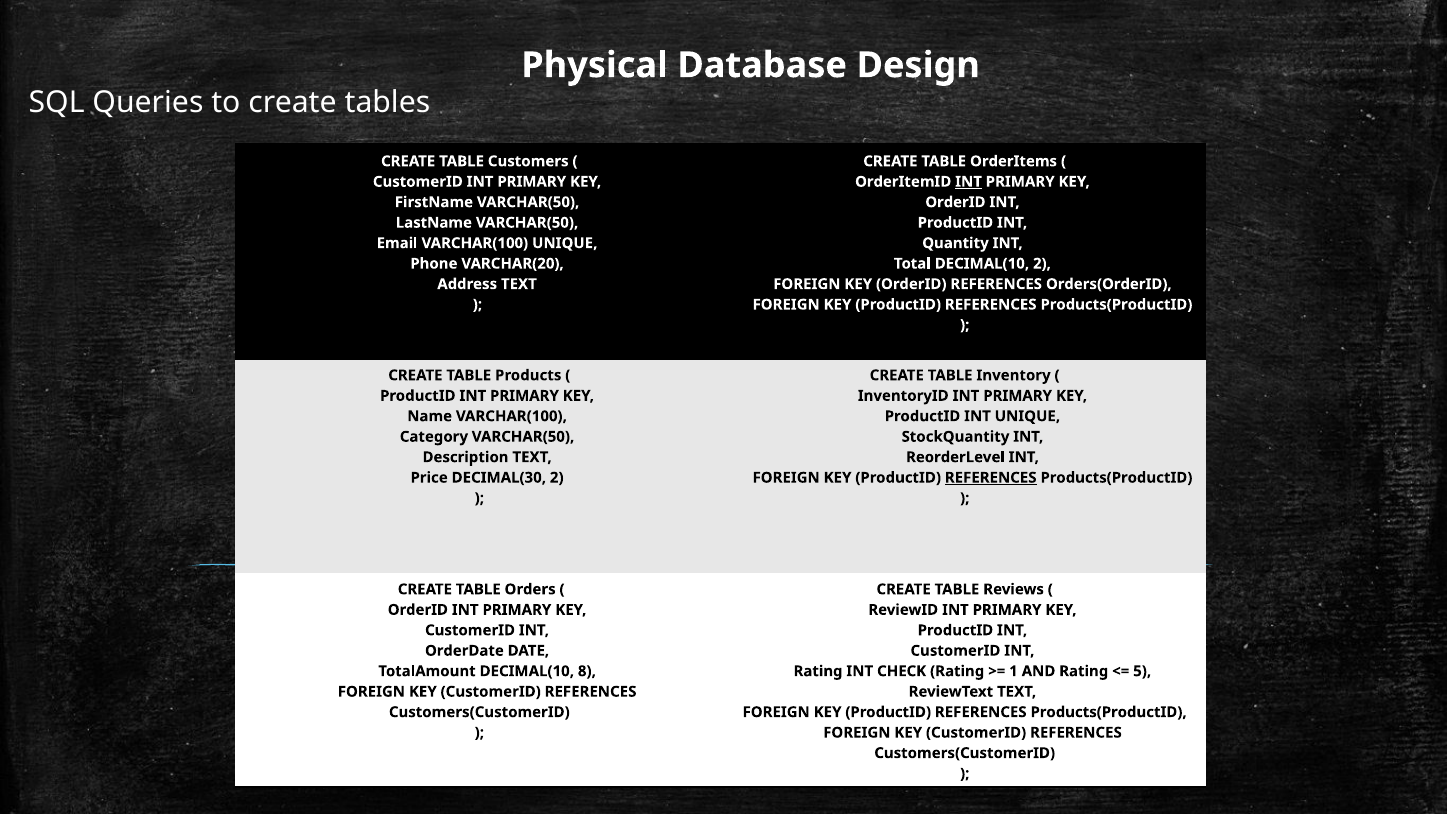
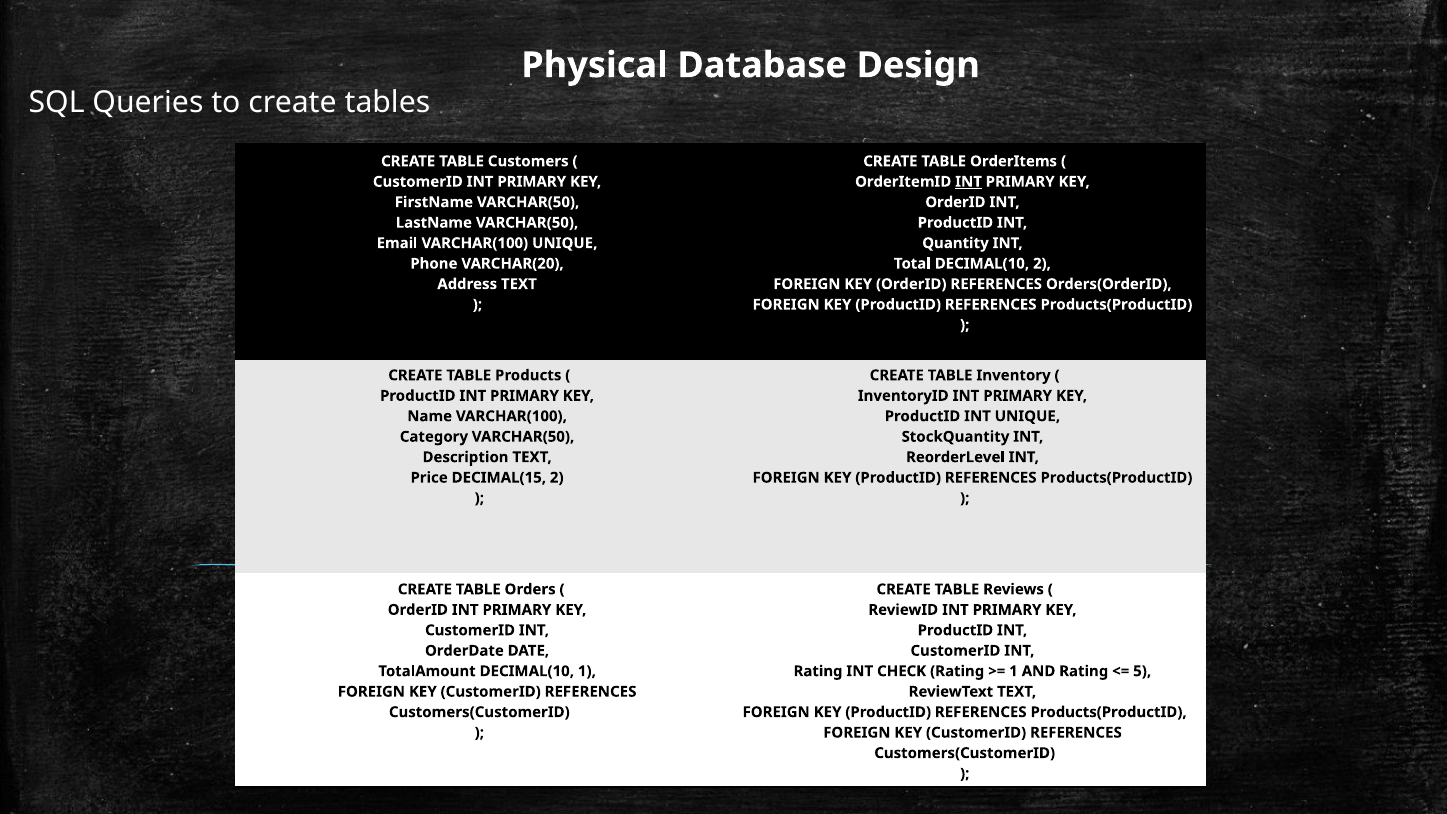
DECIMAL(30: DECIMAL(30 -> DECIMAL(15 (499, 478)
REFERENCES underline: present -> none (991, 478)
DECIMAL(10 8: 8 -> 1 (587, 671)
